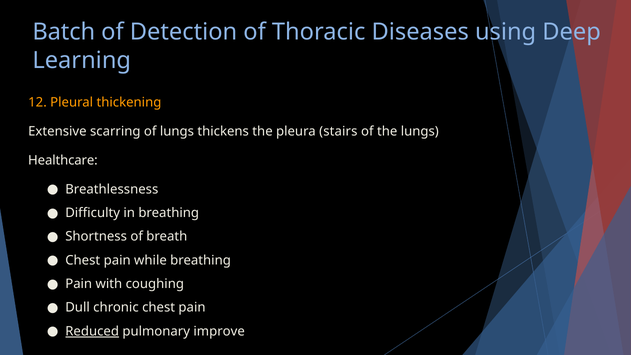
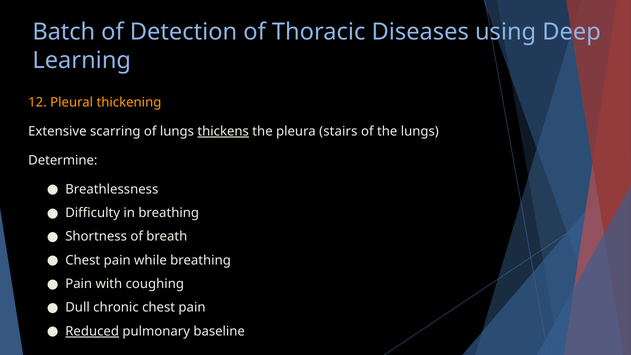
thickens underline: none -> present (223, 131)
Healthcare: Healthcare -> Determine (63, 160)
improve: improve -> baseline (219, 331)
